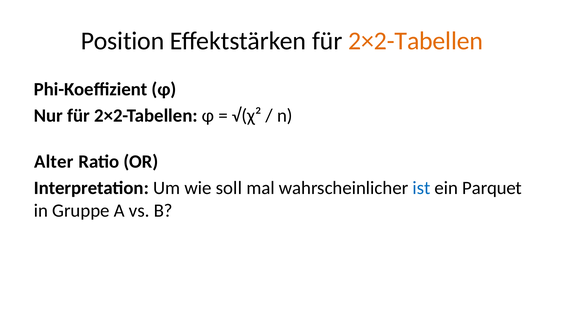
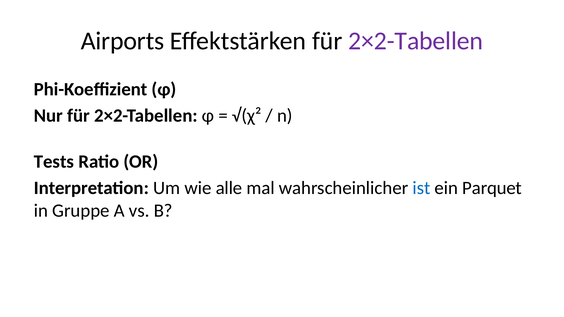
Position: Position -> Airports (122, 41)
2×2-Tabellen colour: orange -> purple (416, 41)
Alter: Alter -> Tests (54, 162)
soll: soll -> alle (229, 188)
